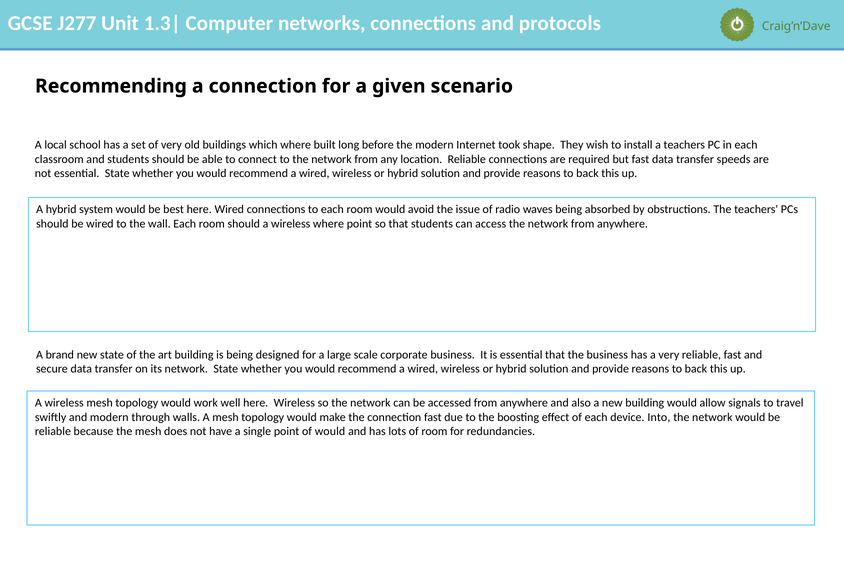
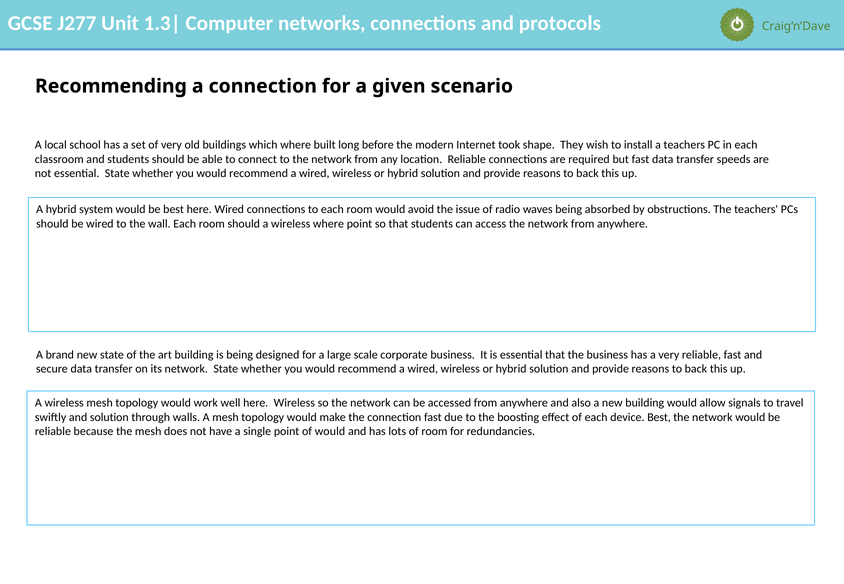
and modern: modern -> solution (109, 417)
device Into: Into -> Best (659, 417)
